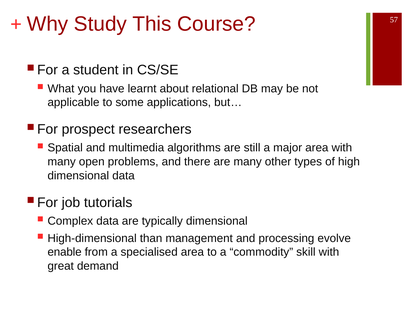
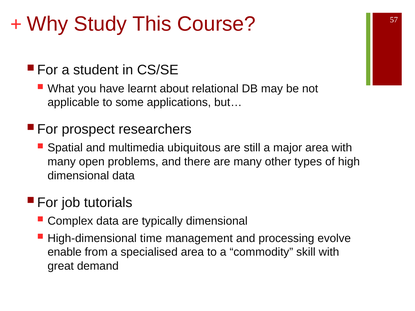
algorithms: algorithms -> ubiquitous (194, 148)
than: than -> time (151, 238)
